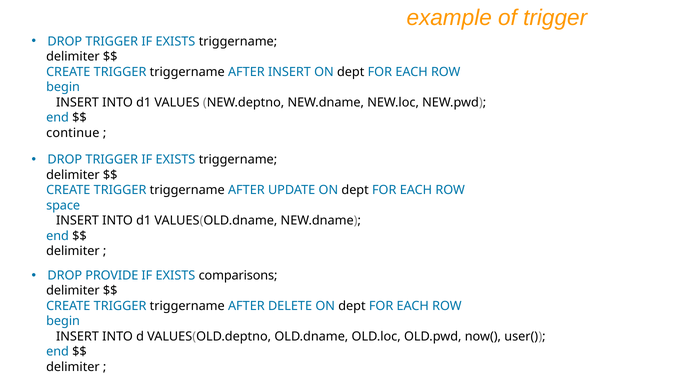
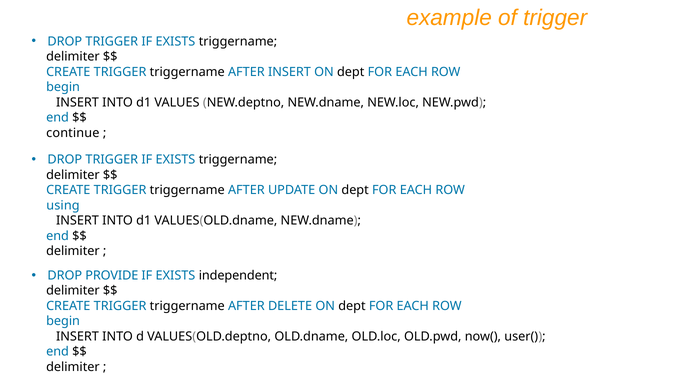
space: space -> using (63, 205)
comparisons: comparisons -> independent (238, 275)
